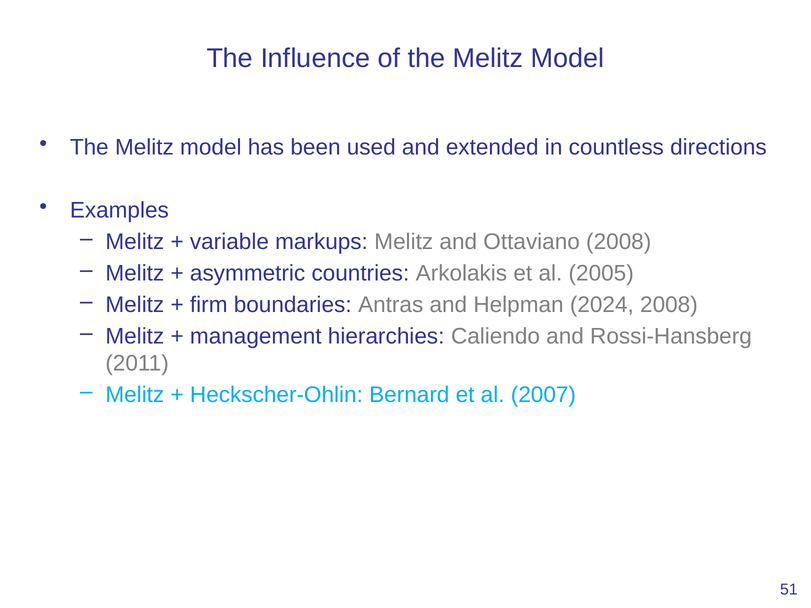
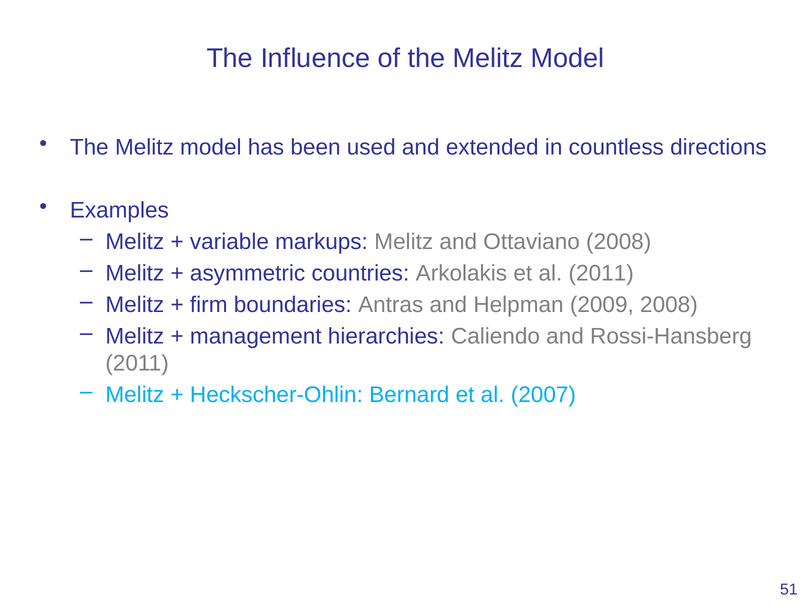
al 2005: 2005 -> 2011 (601, 273)
2024: 2024 -> 2009 (602, 305)
